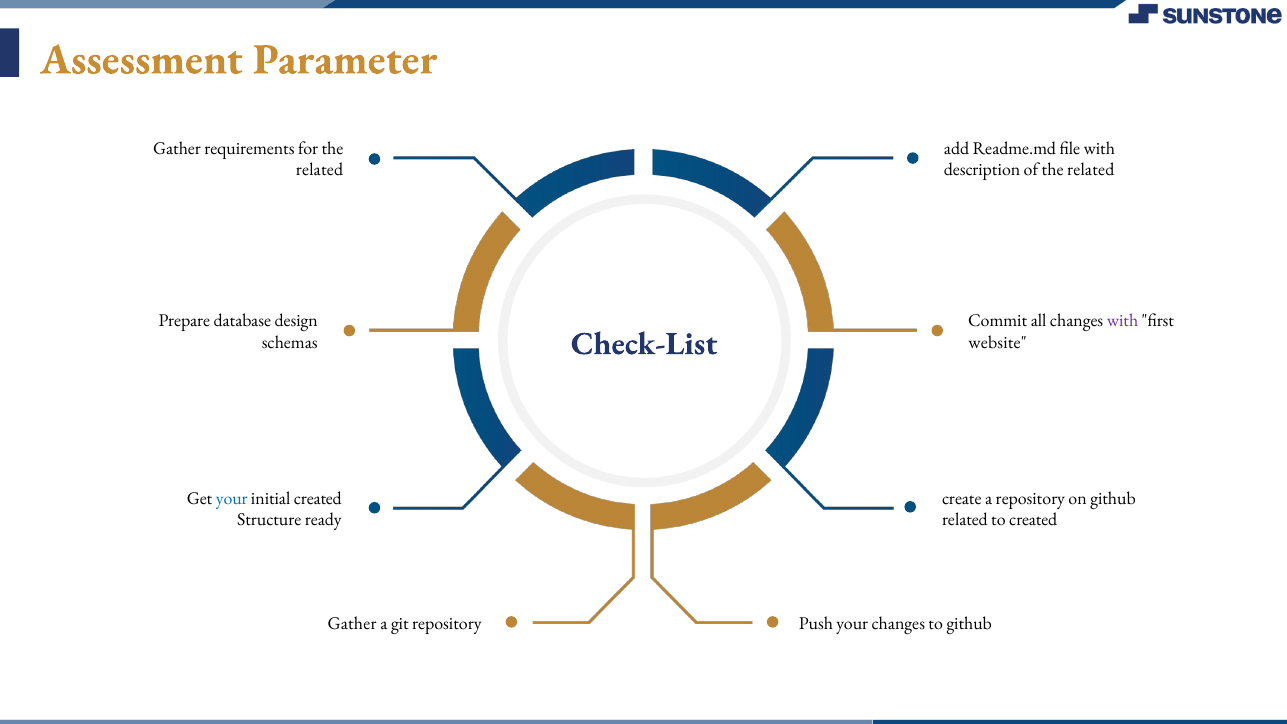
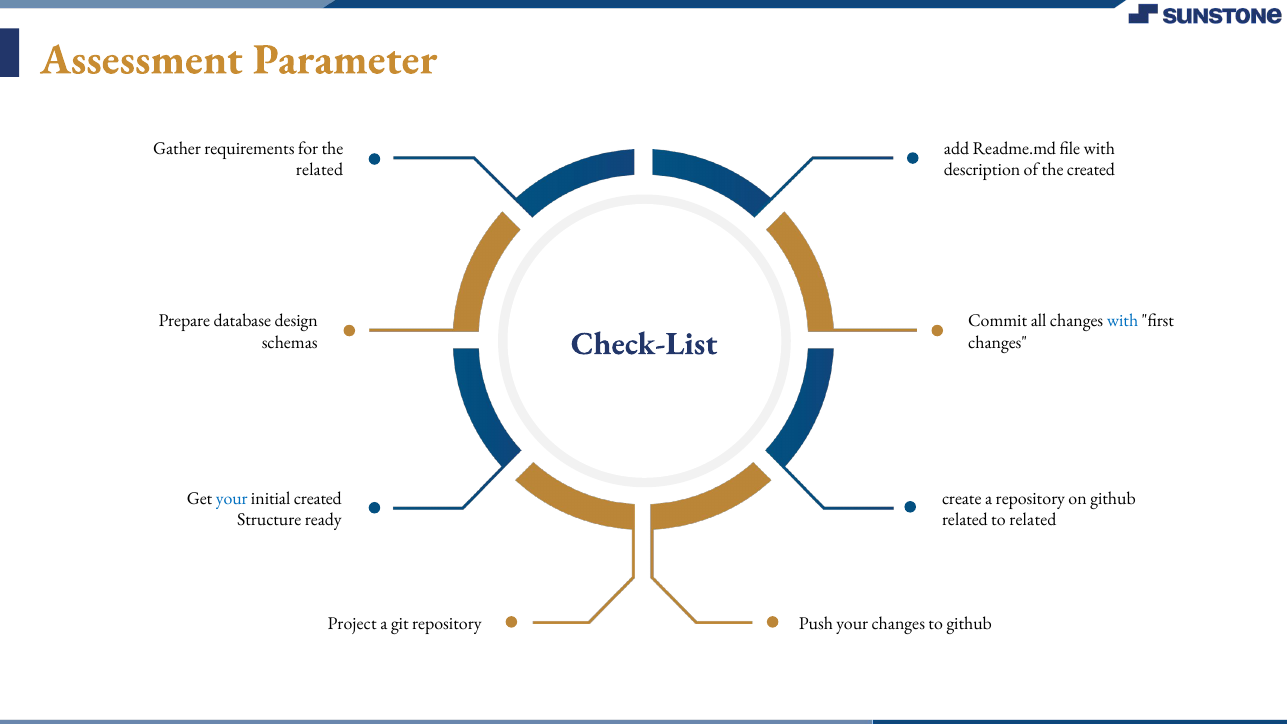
of the related: related -> created (1091, 170)
with colour: purple -> blue (1123, 321)
website: website -> changes (998, 342)
to created: created -> related (1033, 520)
Gather: Gather -> Project (352, 623)
